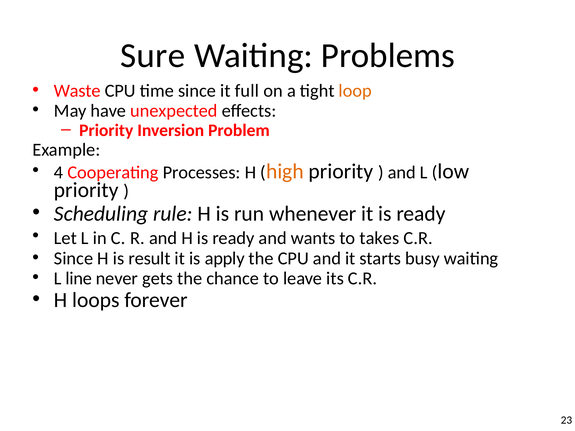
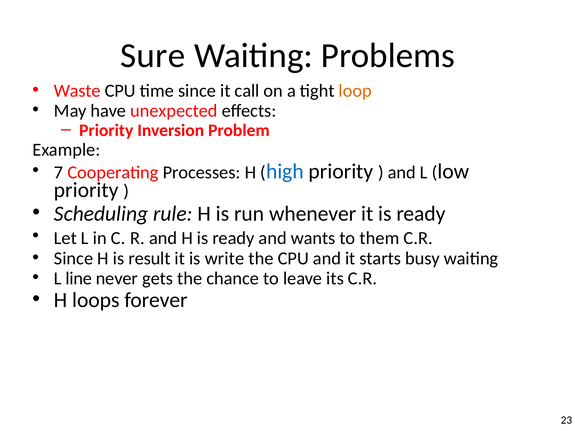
full: full -> call (247, 91)
4: 4 -> 7 (59, 173)
high colour: orange -> blue (285, 172)
takes: takes -> them (379, 238)
apply: apply -> write (225, 259)
